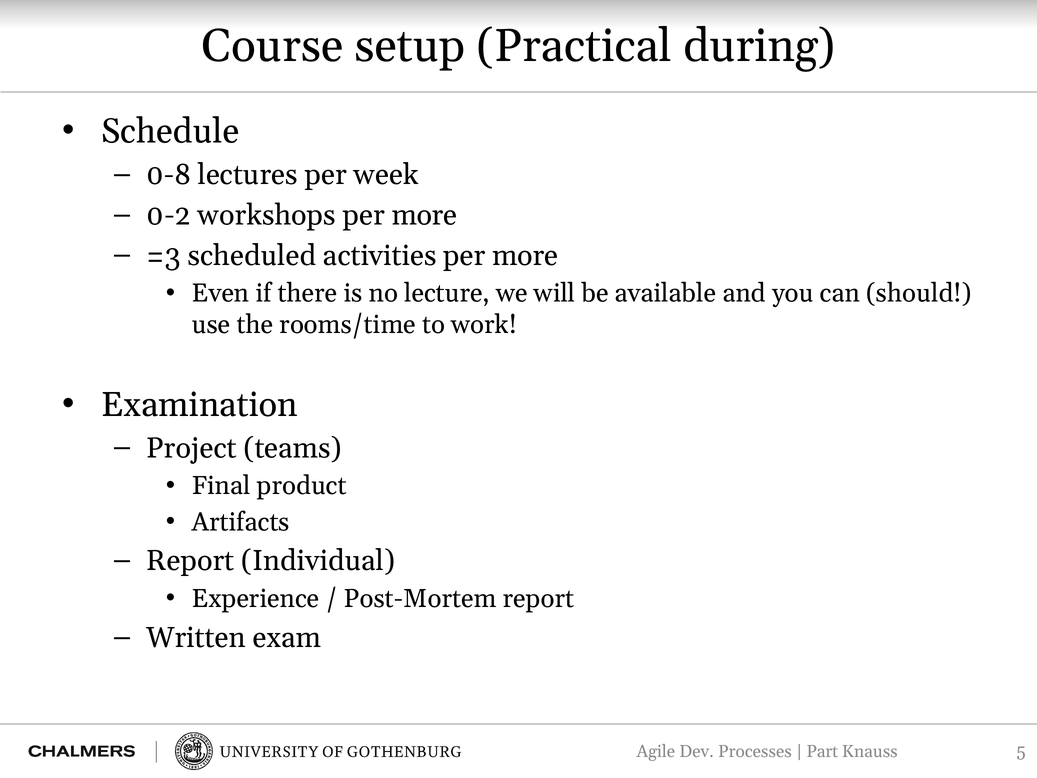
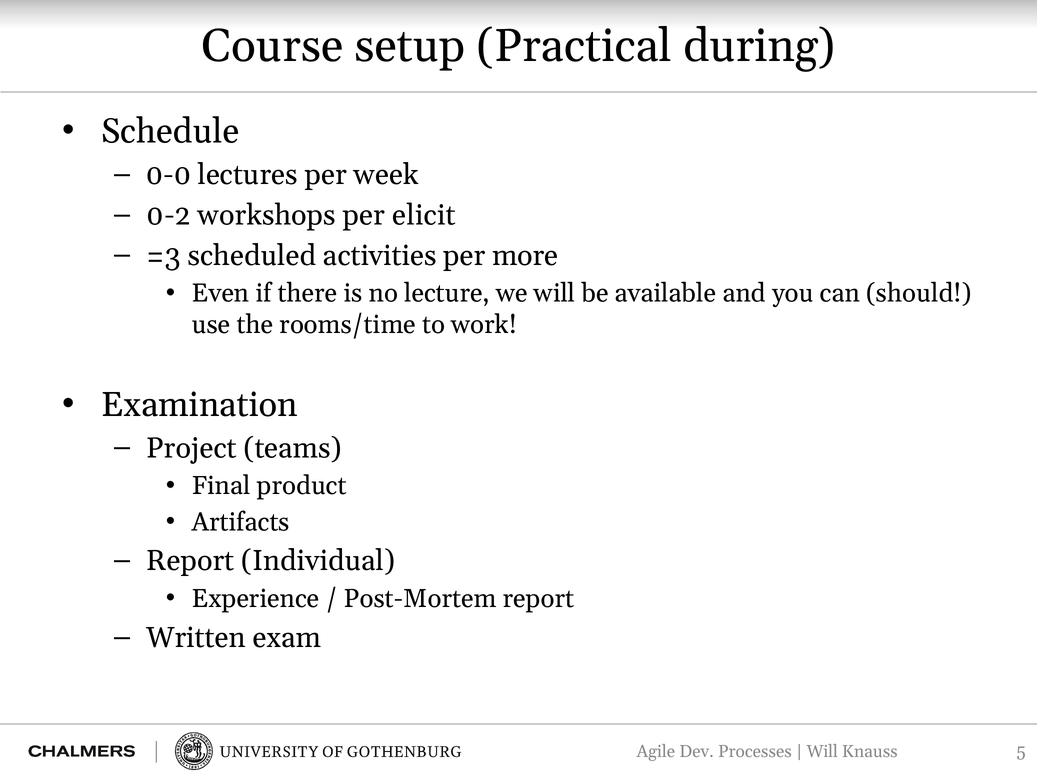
0-8: 0-8 -> 0-0 (169, 175)
workshops per more: more -> elicit (424, 215)
Part: Part -> Will (822, 752)
